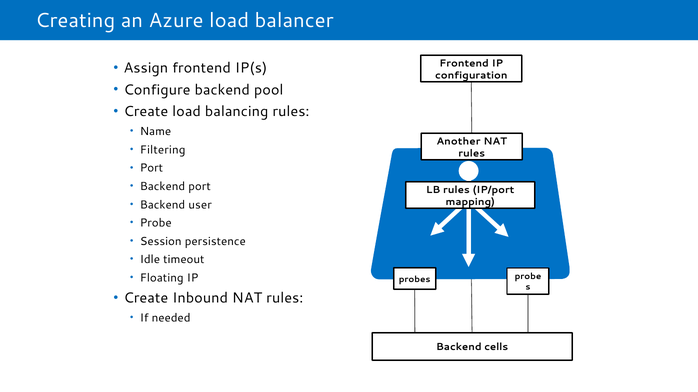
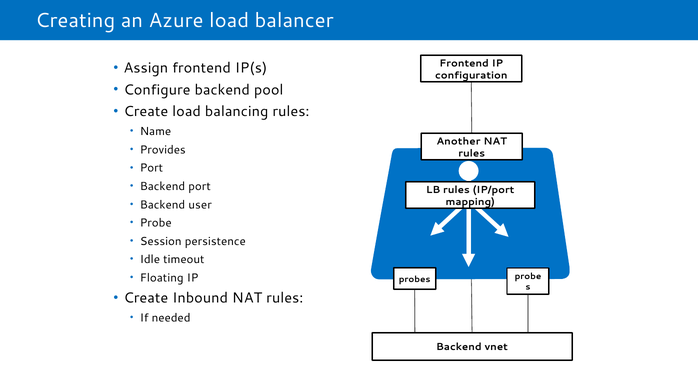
Filtering: Filtering -> Provides (163, 150)
cells: cells -> vnet (496, 348)
